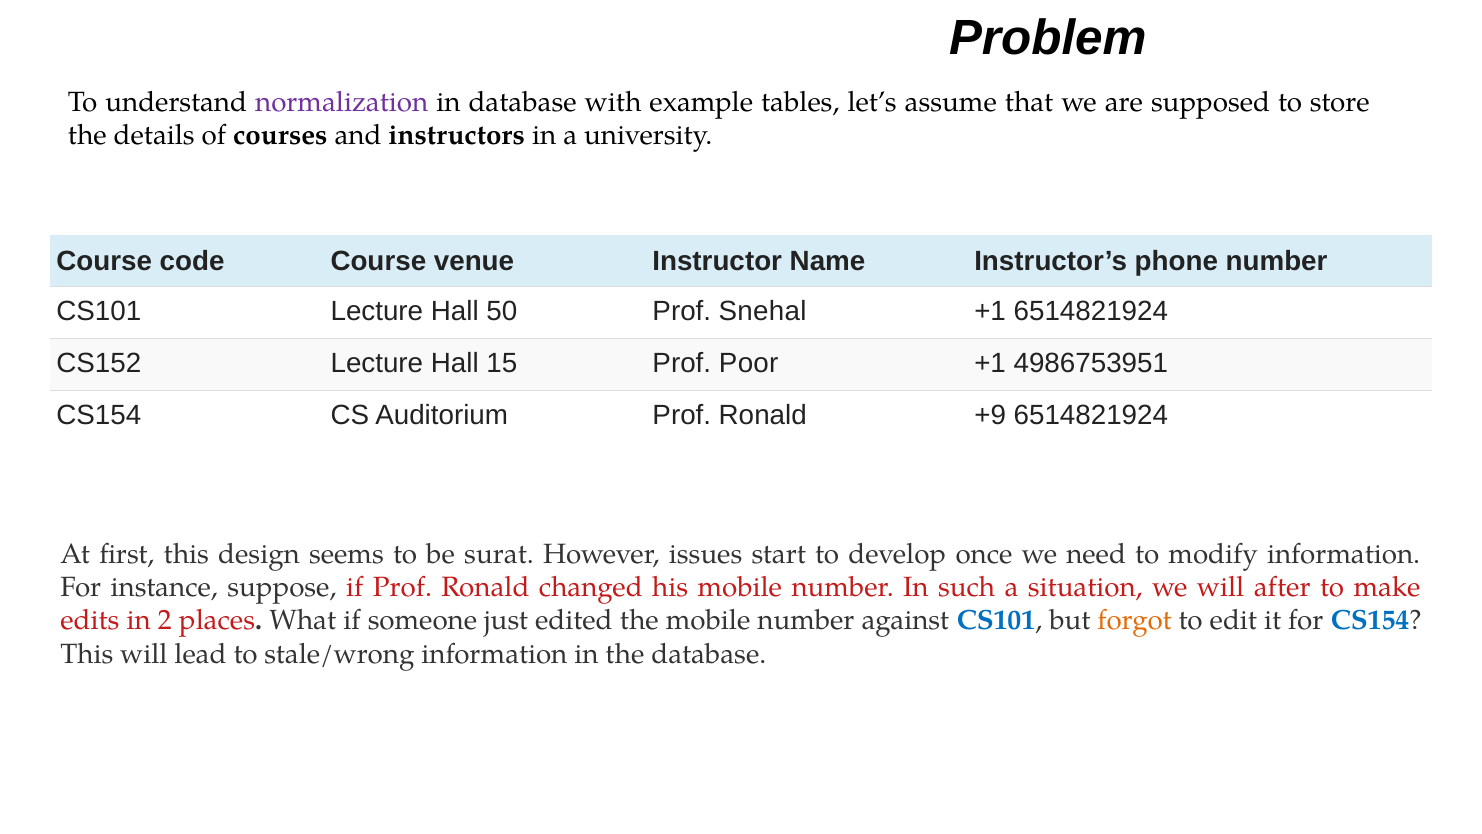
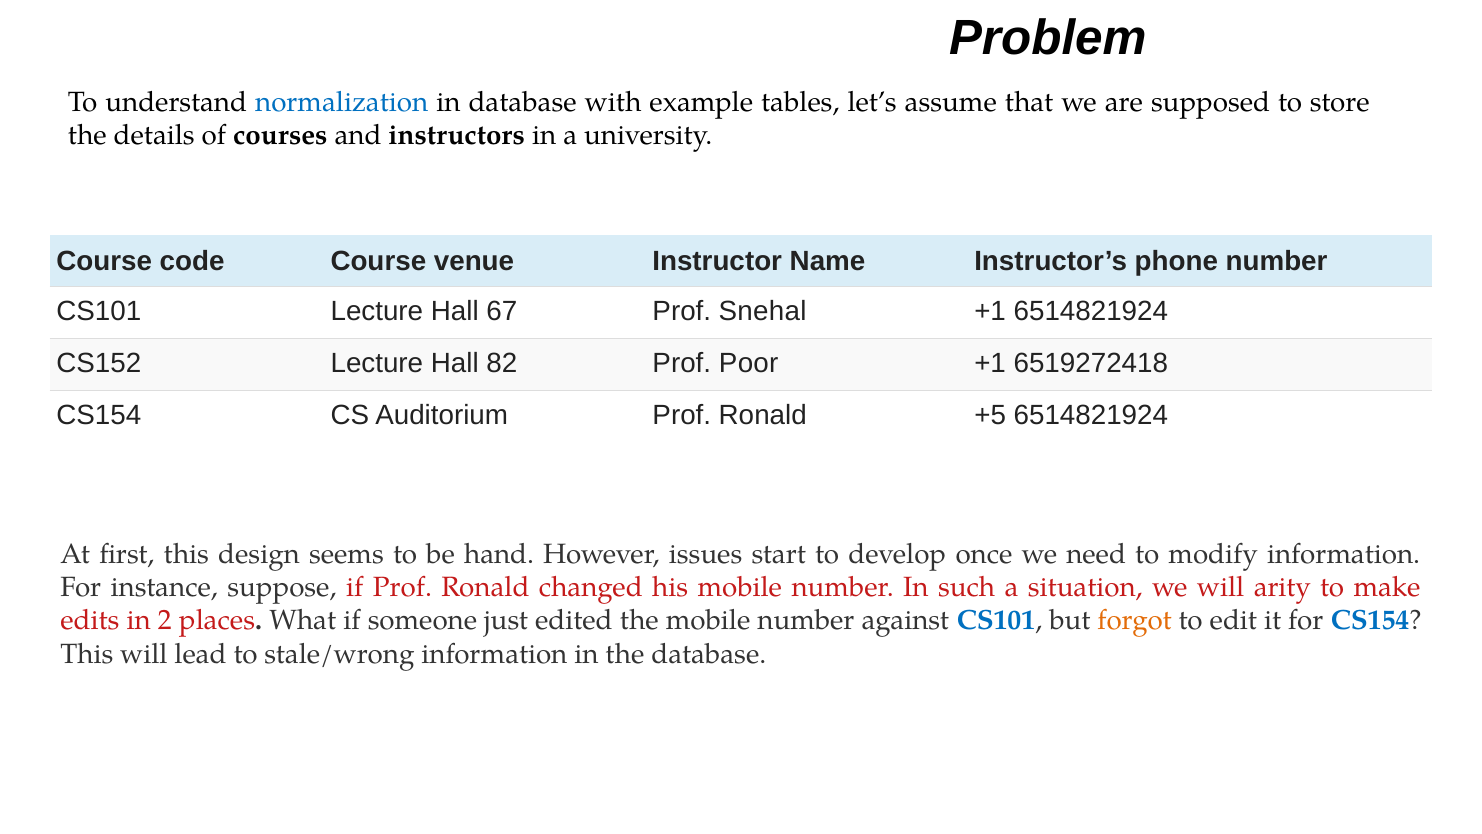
normalization colour: purple -> blue (342, 102)
50: 50 -> 67 (502, 312)
15: 15 -> 82 (502, 363)
4986753951: 4986753951 -> 6519272418 (1091, 363)
+9: +9 -> +5 (990, 415)
surat: surat -> hand (499, 554)
after: after -> arity (1282, 587)
